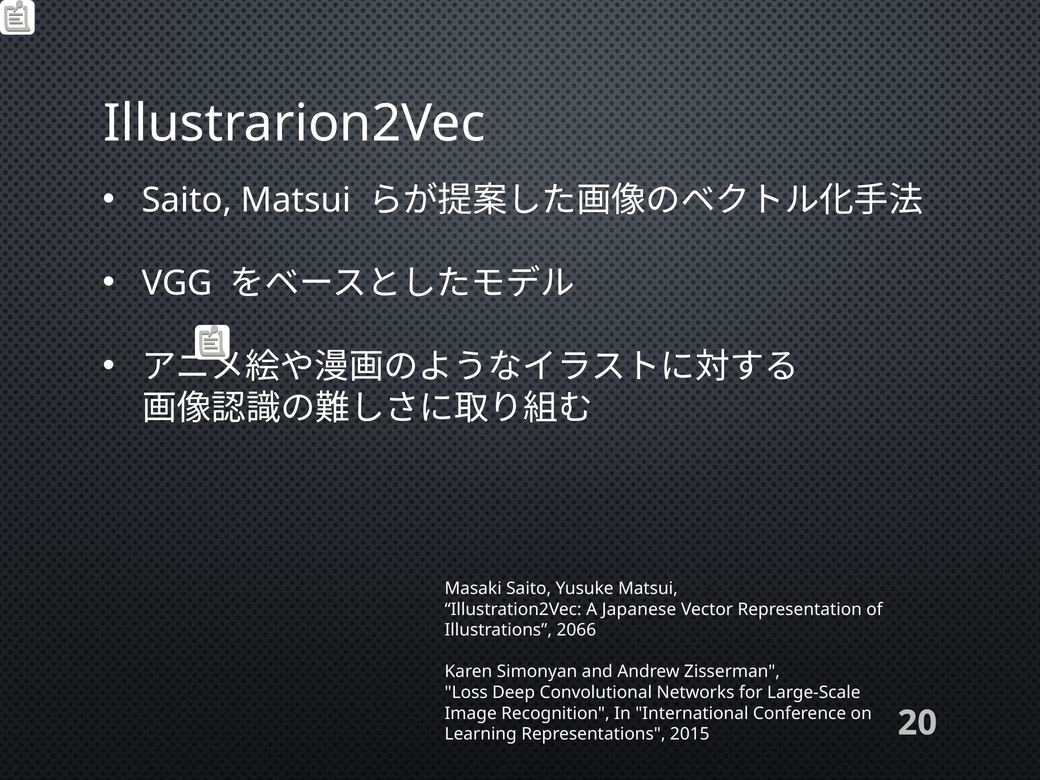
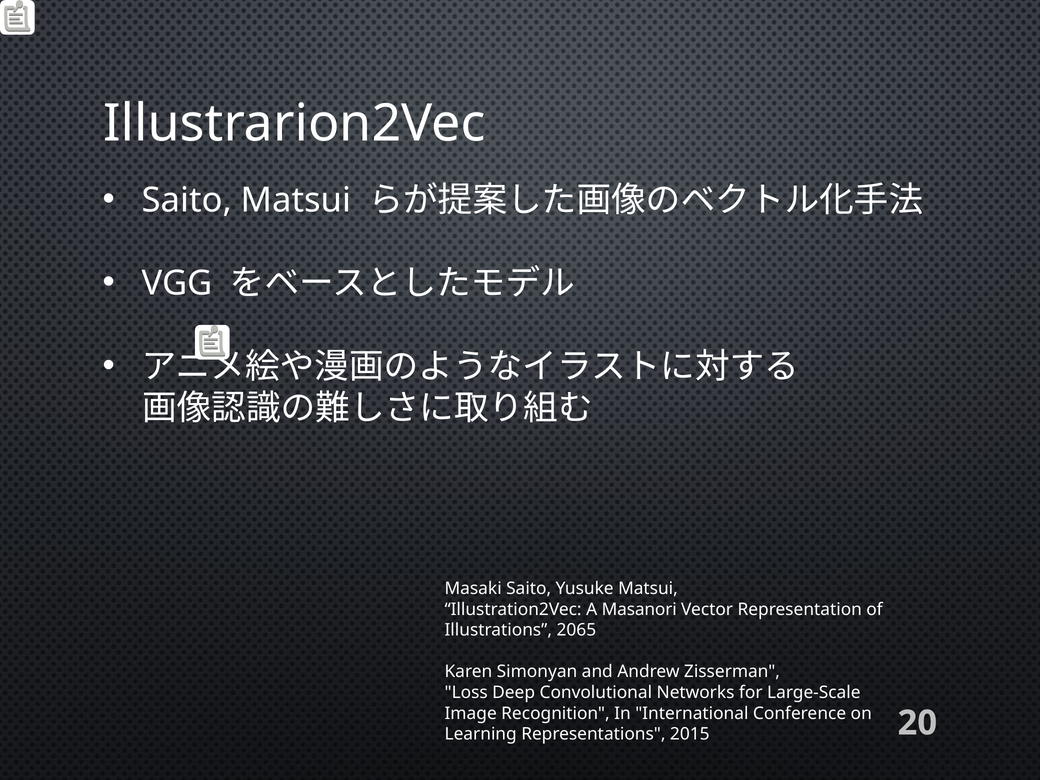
Japanese: Japanese -> Masanori (639, 609)
2066: 2066 -> 2065 (576, 630)
